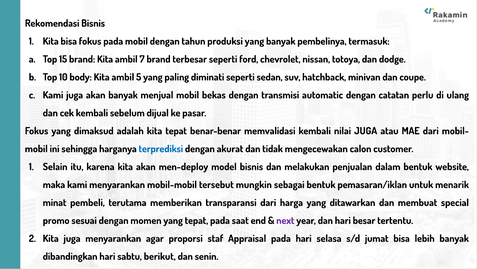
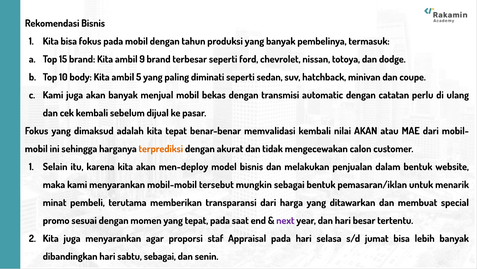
7: 7 -> 9 (142, 59)
nilai JUGA: JUGA -> AKAN (366, 131)
terprediksi colour: blue -> orange (161, 149)
sabtu berikut: berikut -> sebagai (160, 256)
